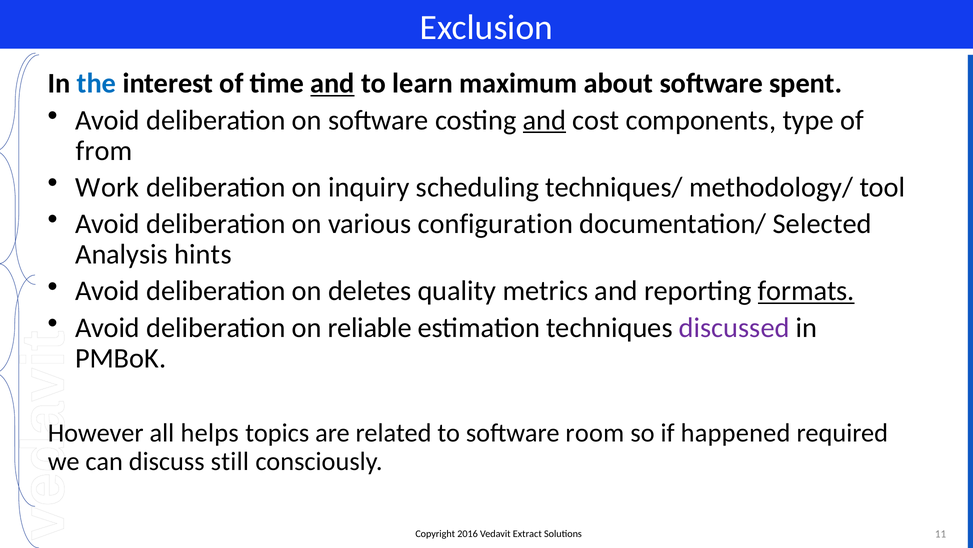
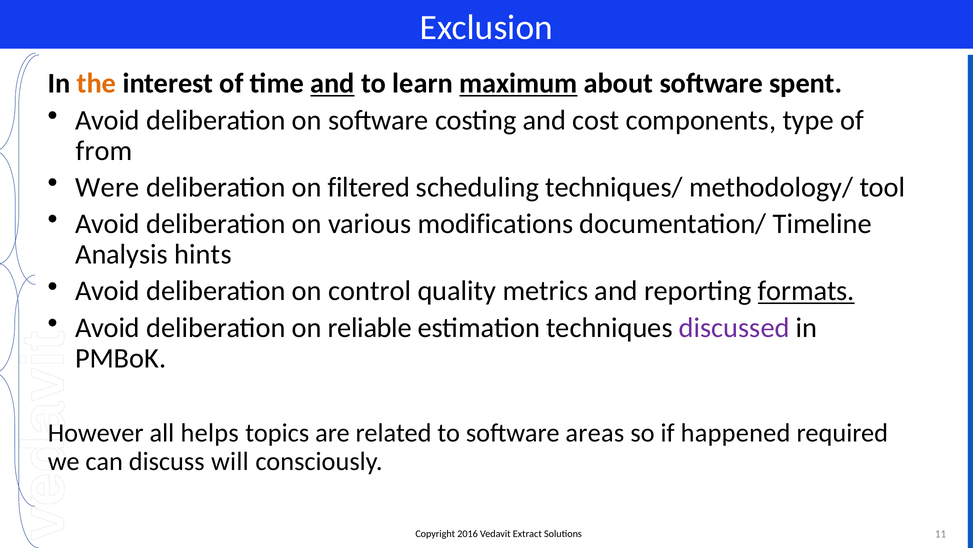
the colour: blue -> orange (97, 83)
maximum underline: none -> present (518, 83)
and underline: present -> none (544, 120)
Work: Work -> Were (107, 187)
inquiry: inquiry -> filtered (369, 187)
configuration: configuration -> modifications (495, 224)
Selected: Selected -> Timeline (822, 224)
deletes: deletes -> control (370, 291)
room: room -> areas (595, 433)
still: still -> will (230, 461)
